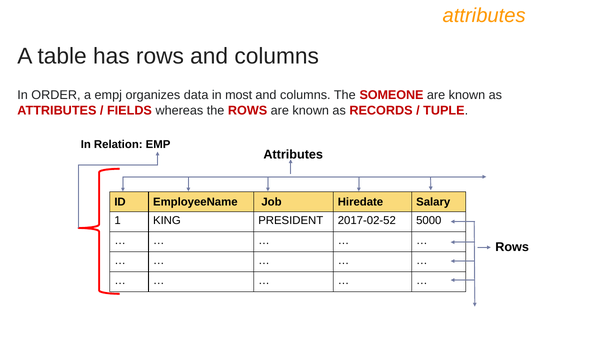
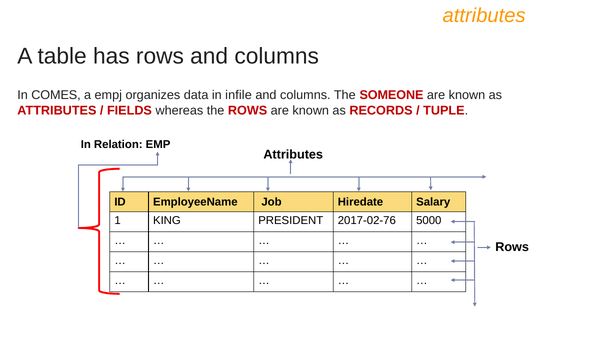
ORDER: ORDER -> COMES (56, 95)
most: most -> infile (239, 95)
2017-02-52: 2017-02-52 -> 2017-02-76 (367, 221)
